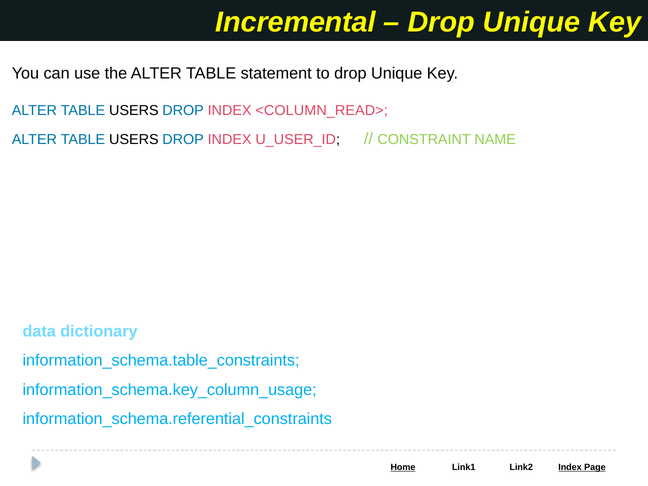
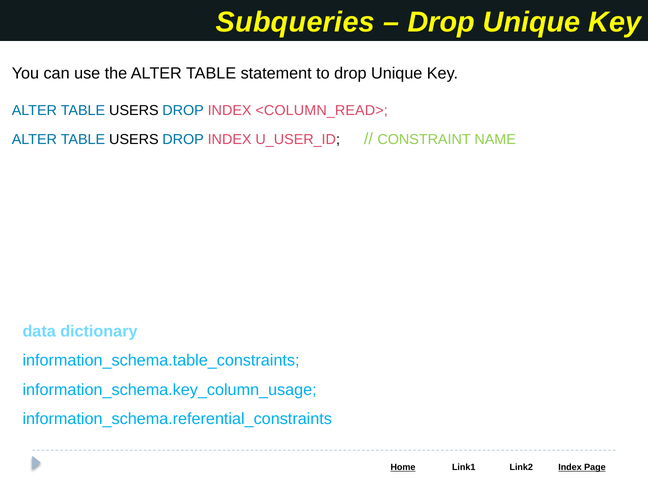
Incremental: Incremental -> Subqueries (295, 22)
